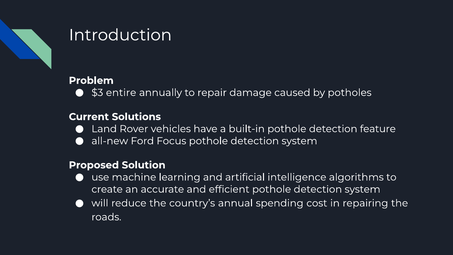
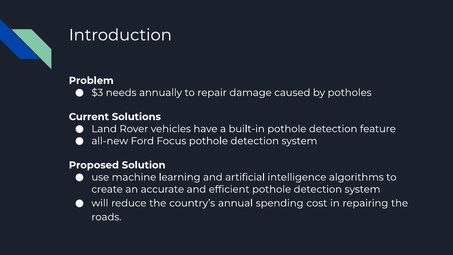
entire: entire -> needs (121, 93)
